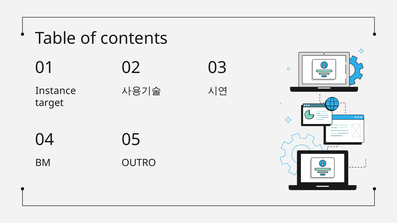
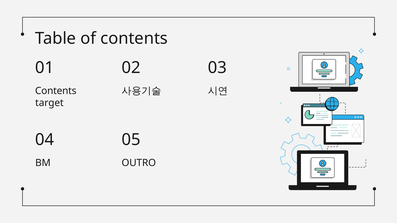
Instance: Instance -> Contents (56, 91)
